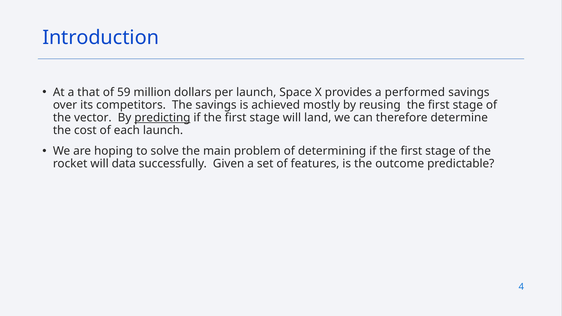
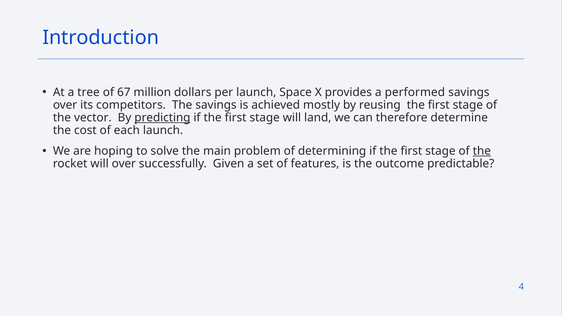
that: that -> tree (89, 92)
59: 59 -> 67 (124, 92)
the underline: none -> present (482, 151)
will data: data -> over (124, 164)
